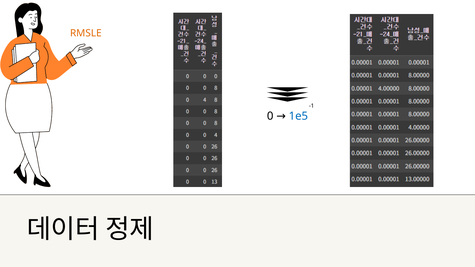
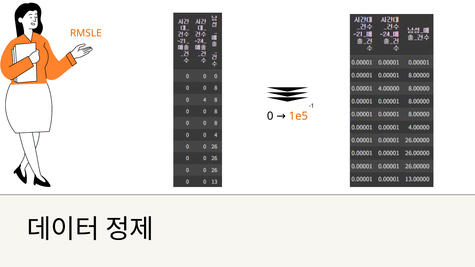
1e5 colour: blue -> orange (298, 116)
